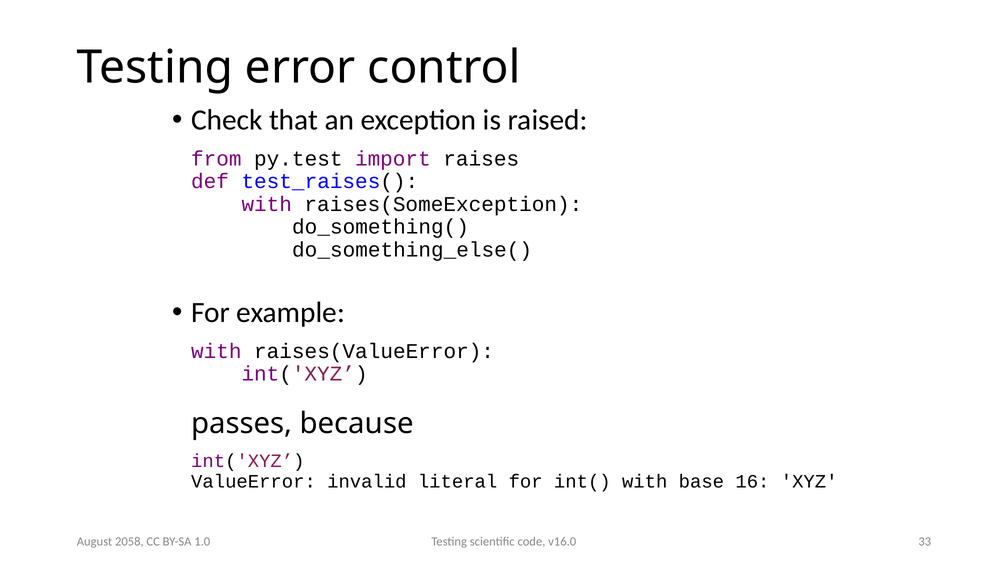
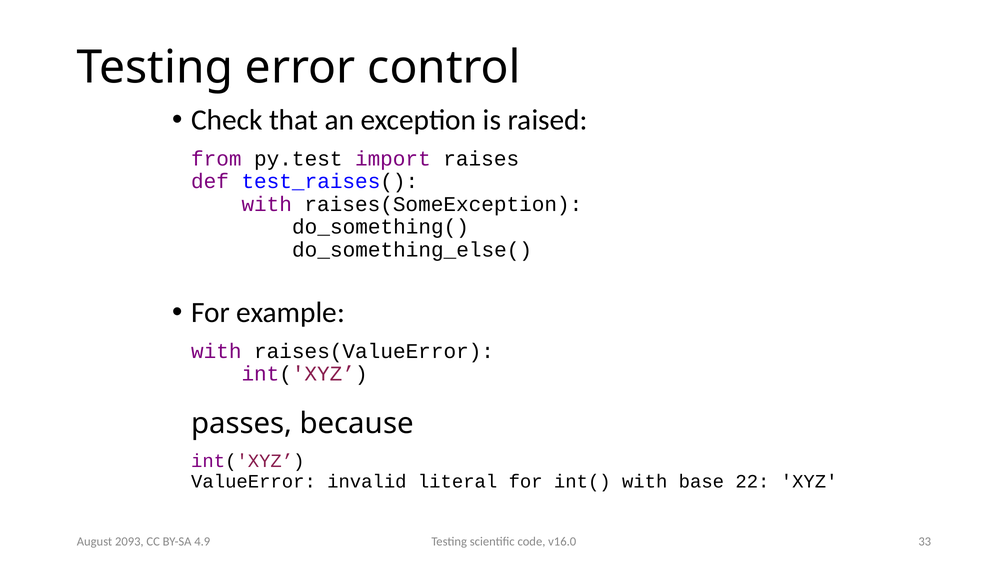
16: 16 -> 22 (752, 481)
2058: 2058 -> 2093 (129, 541)
1.0: 1.0 -> 4.9 (202, 541)
